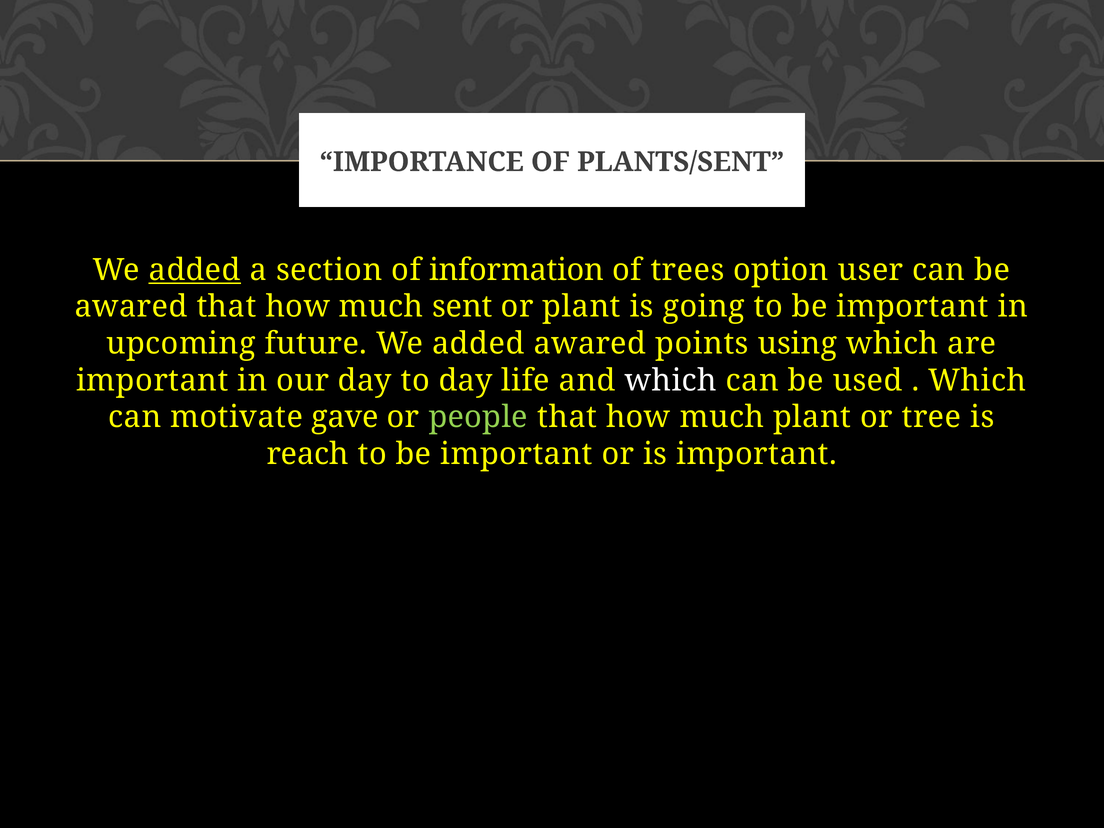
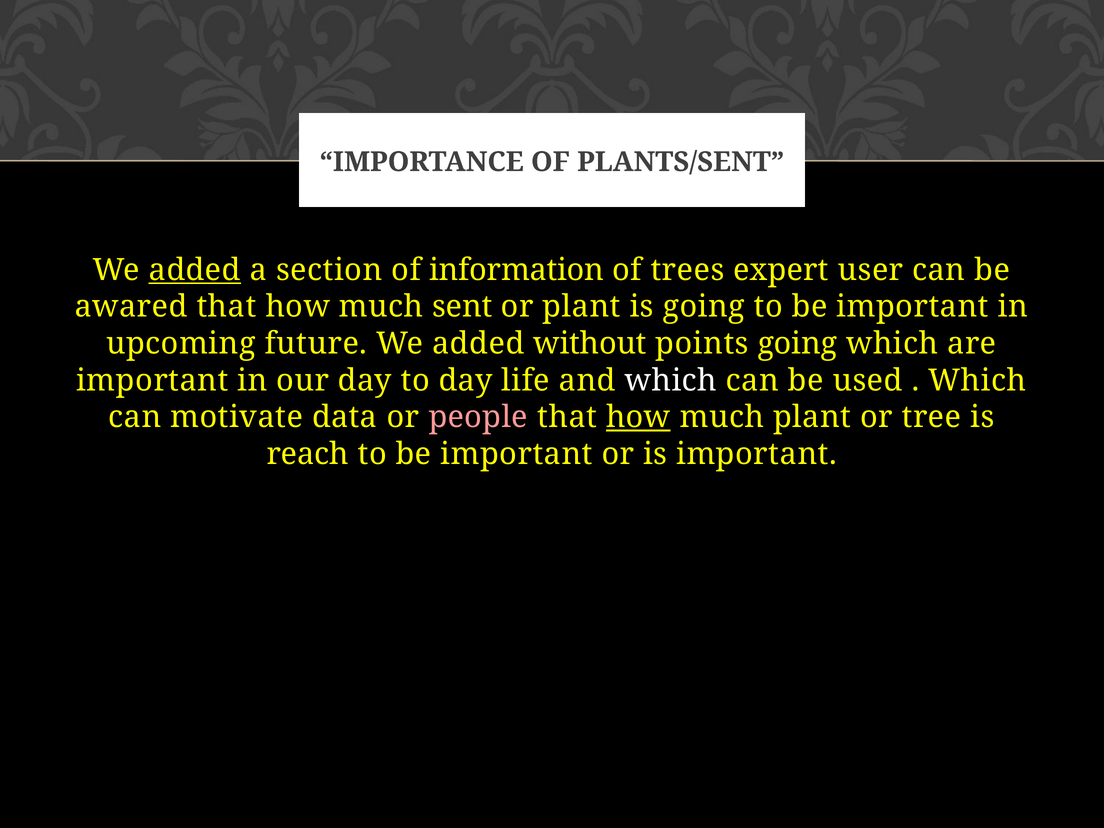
option: option -> expert (781, 270)
added awared: awared -> without (590, 344)
points using: using -> going (797, 344)
gave: gave -> data (345, 417)
people colour: light green -> pink (478, 417)
how underline: none -> present (638, 417)
